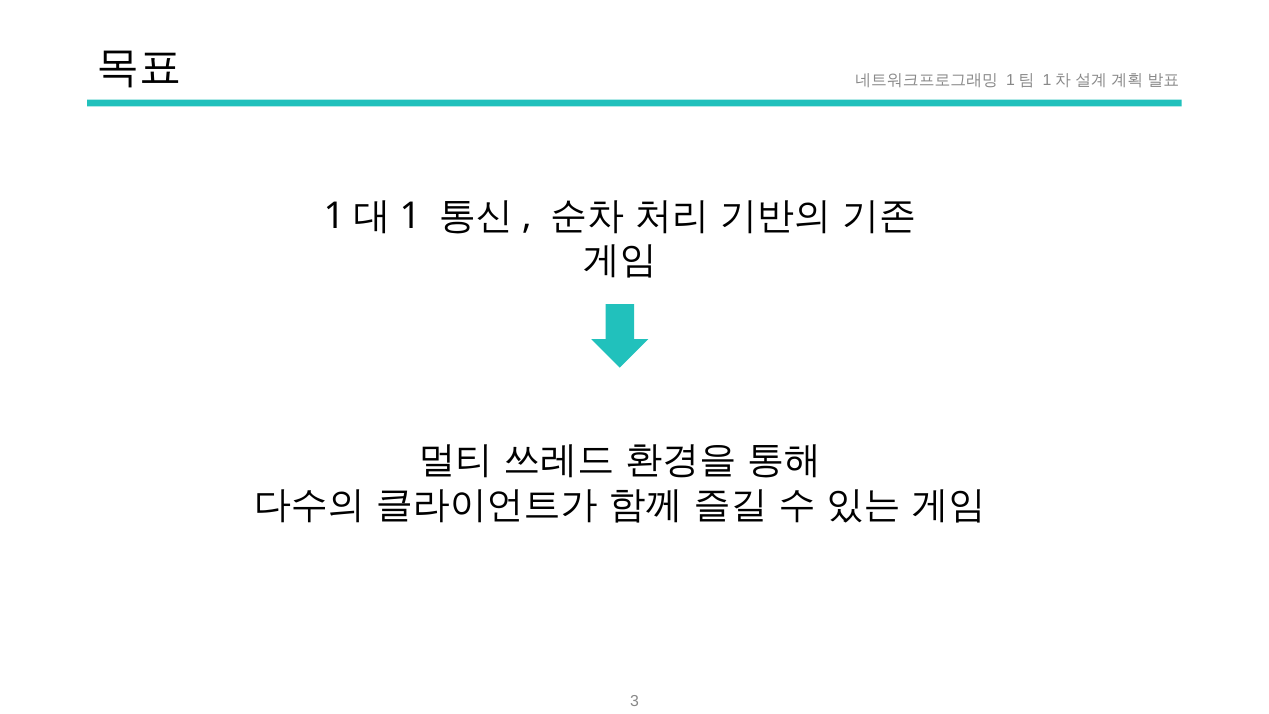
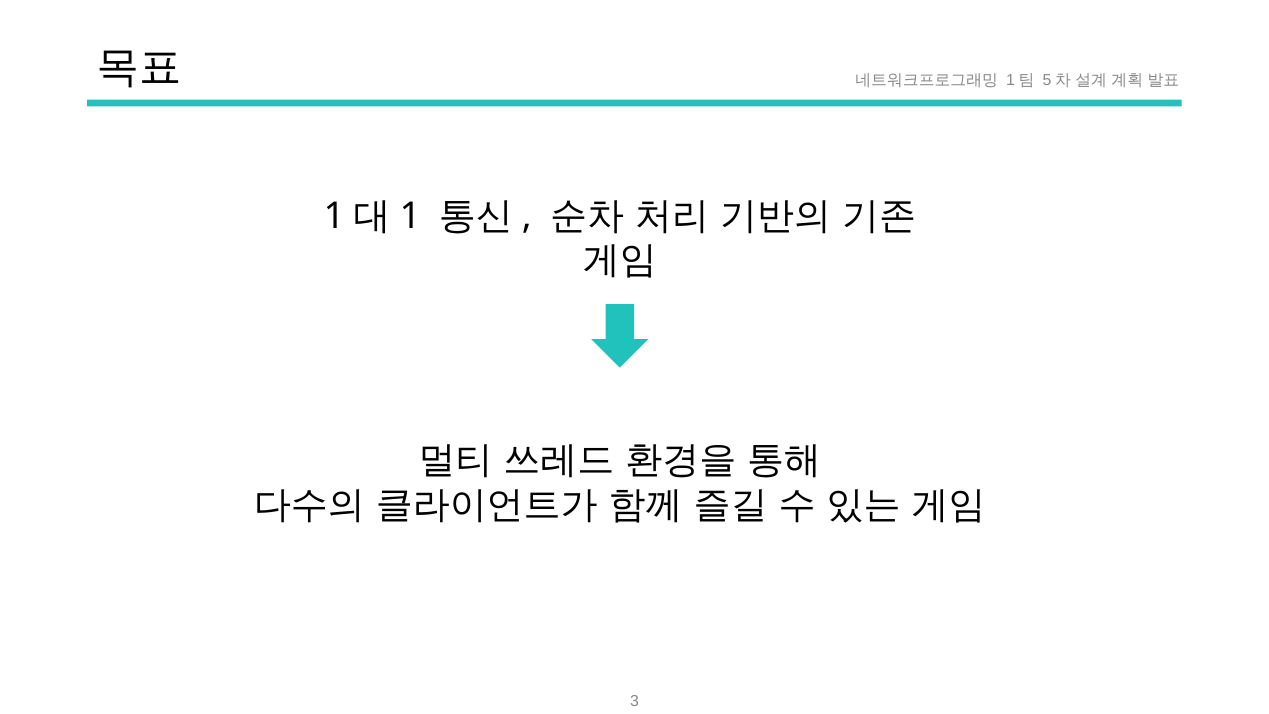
1: 1 -> 5 (1047, 80)
